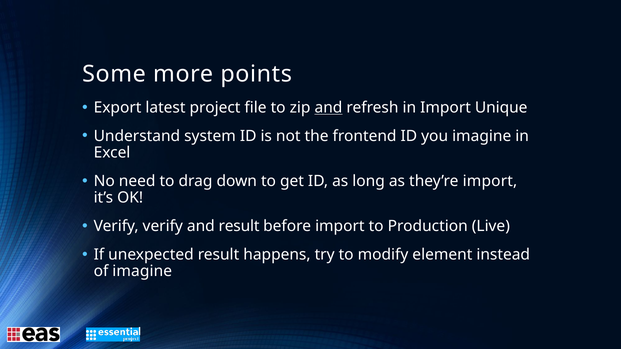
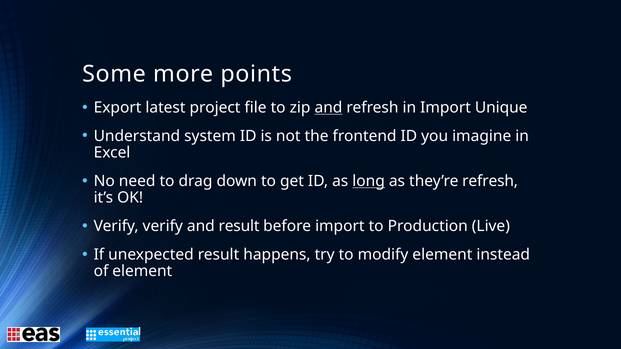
long underline: none -> present (369, 181)
they’re import: import -> refresh (490, 181)
of imagine: imagine -> element (142, 272)
